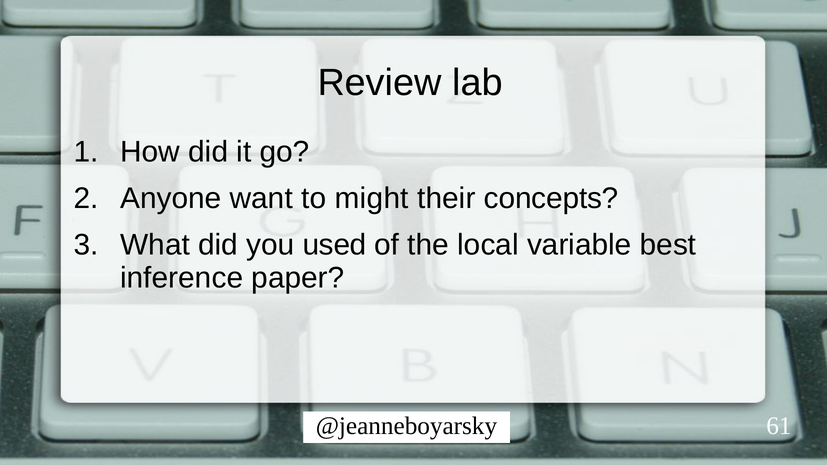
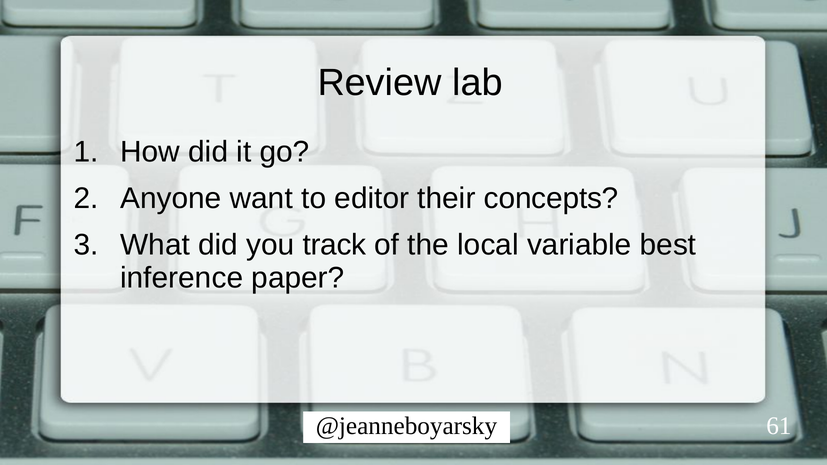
might: might -> editor (372, 198)
used: used -> track (335, 245)
